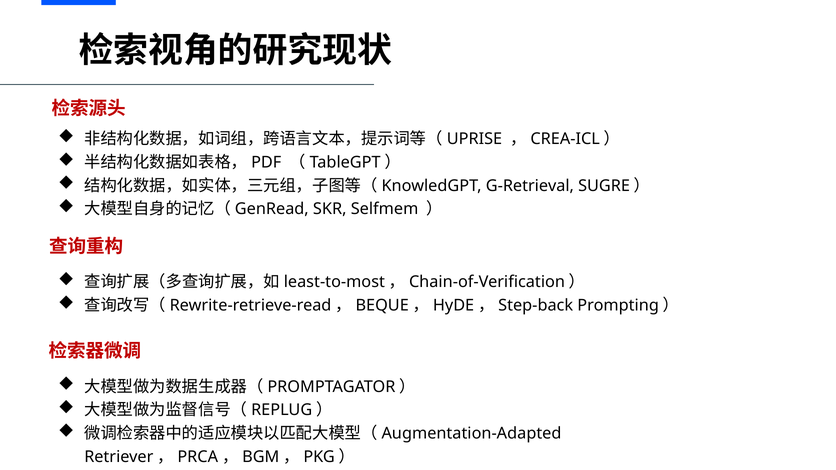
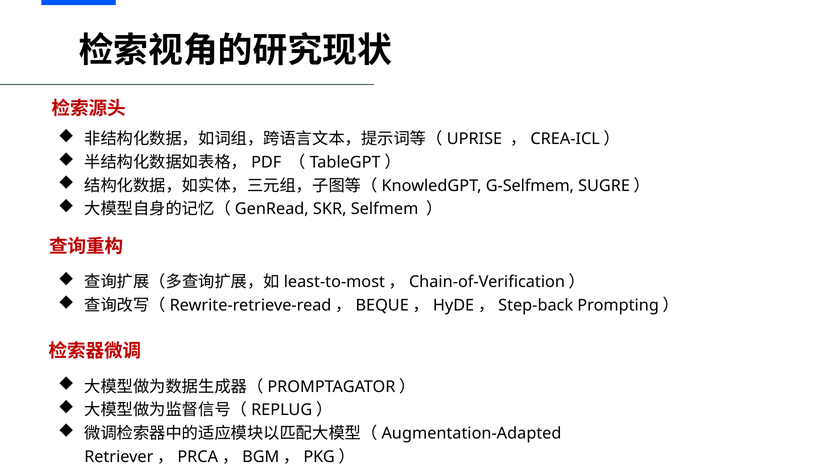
G-Retrieval: G-Retrieval -> G-Selfmem (530, 186)
